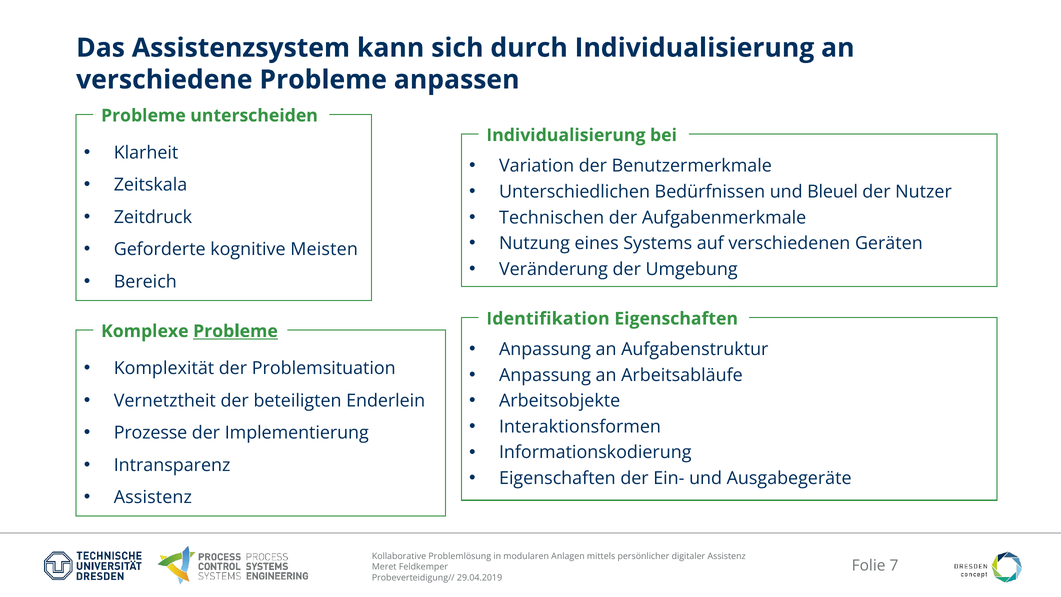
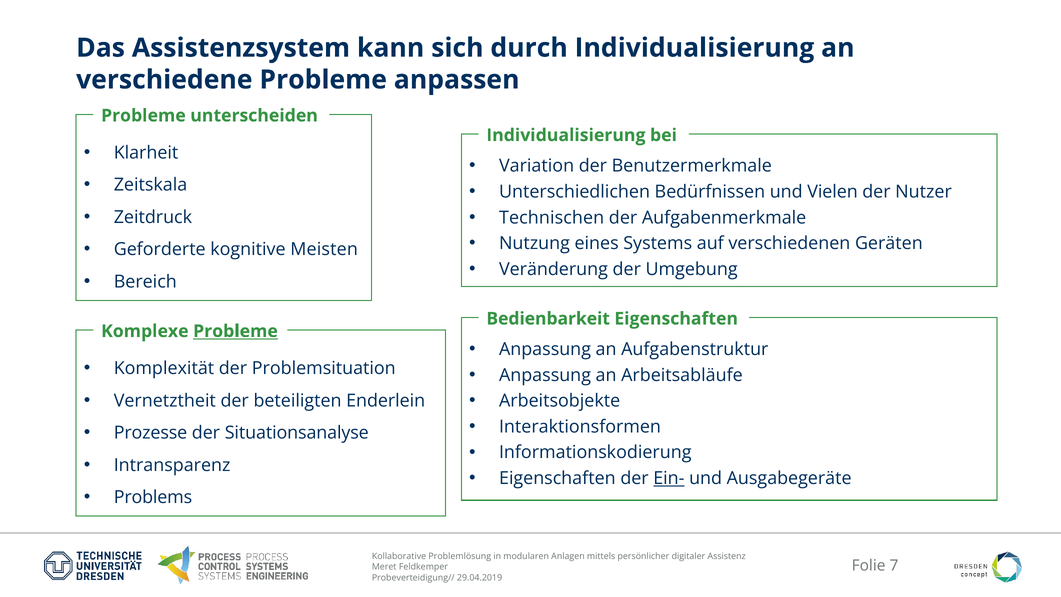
Bleuel: Bleuel -> Vielen (833, 192)
Identifikation: Identifikation -> Bedienbarkeit (548, 319)
Implementierung: Implementierung -> Situationsanalyse (297, 433)
Ein- underline: none -> present (669, 478)
Assistenz: Assistenz -> Problems (153, 497)
